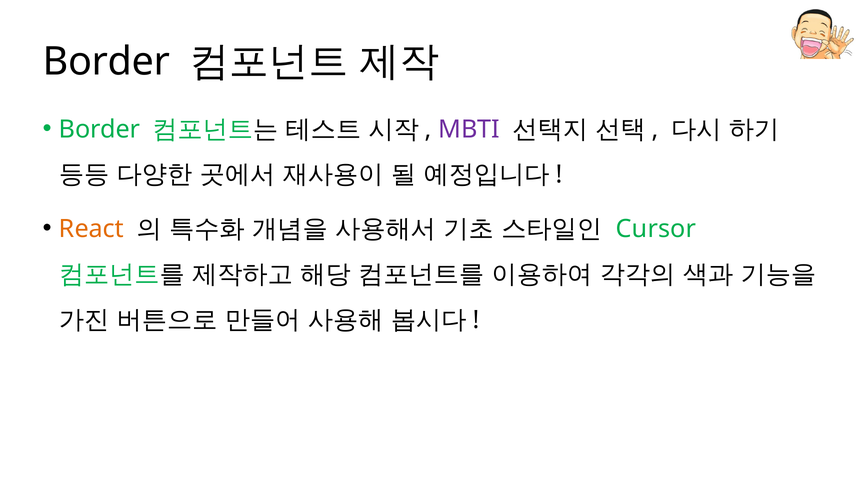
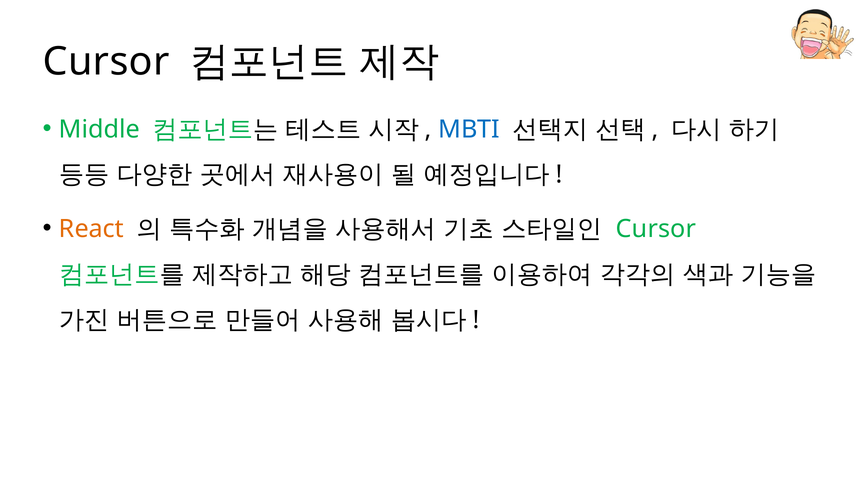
Border: Border -> Cursor (106, 62)
Border: Border -> Middle (99, 129)
MBTI colour: purple -> blue (469, 129)
